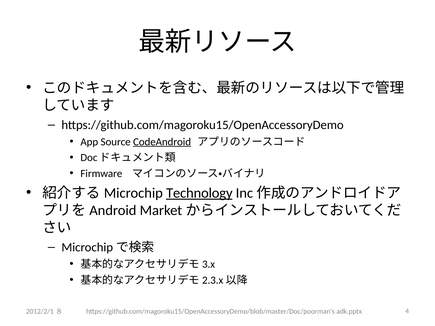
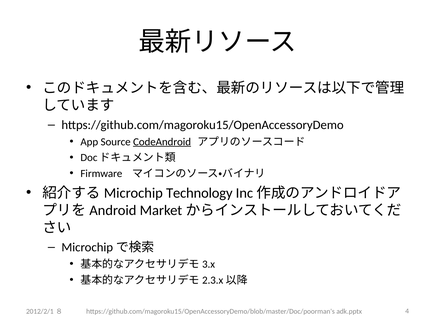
Technology underline: present -> none (199, 193)
